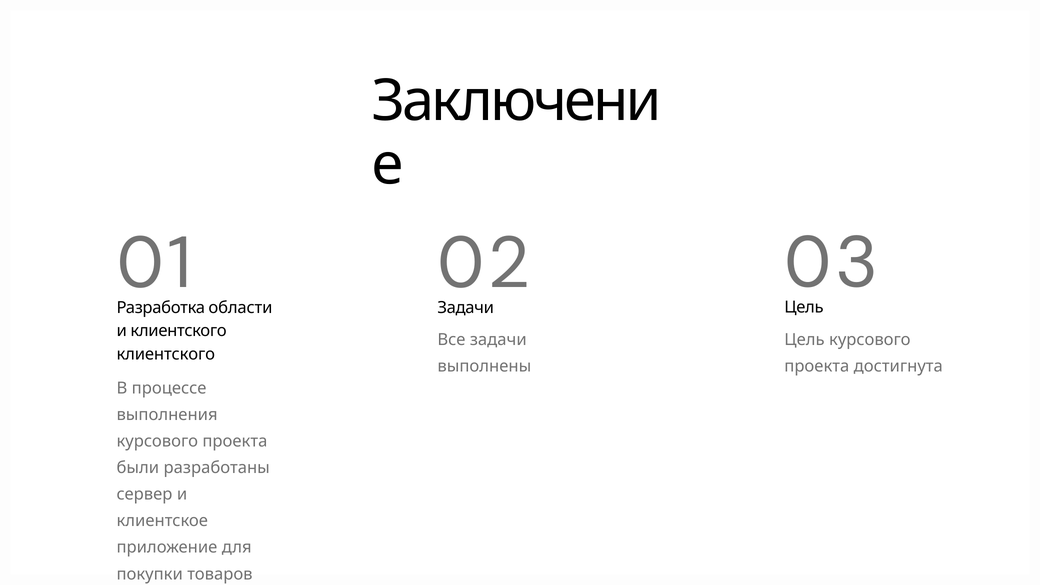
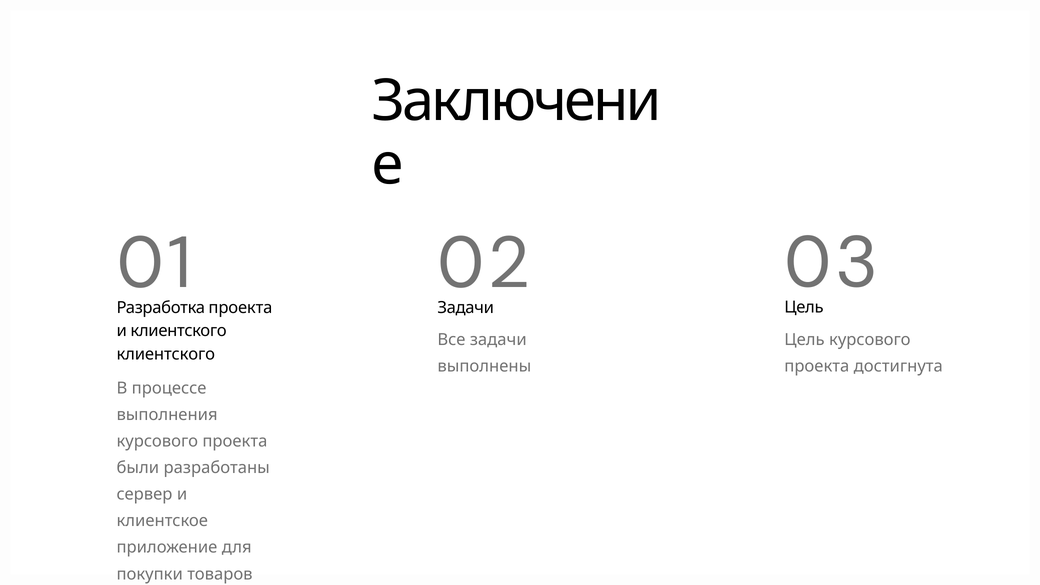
Разработка области: области -> проекта (240, 308)
